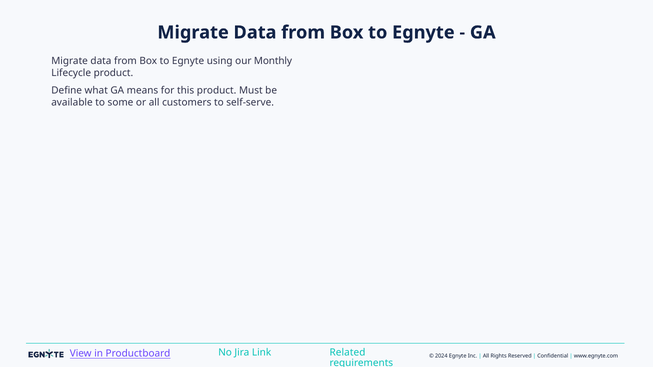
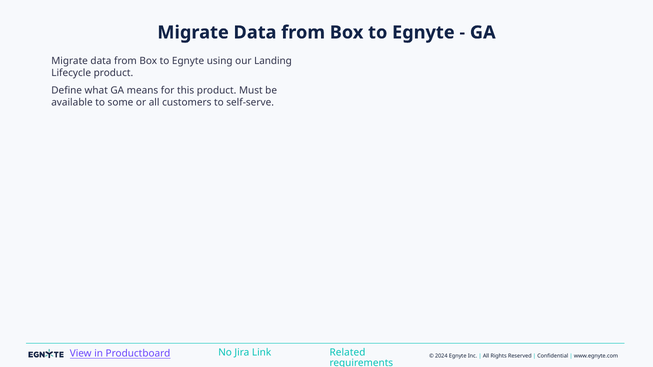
Monthly: Monthly -> Landing (273, 61)
